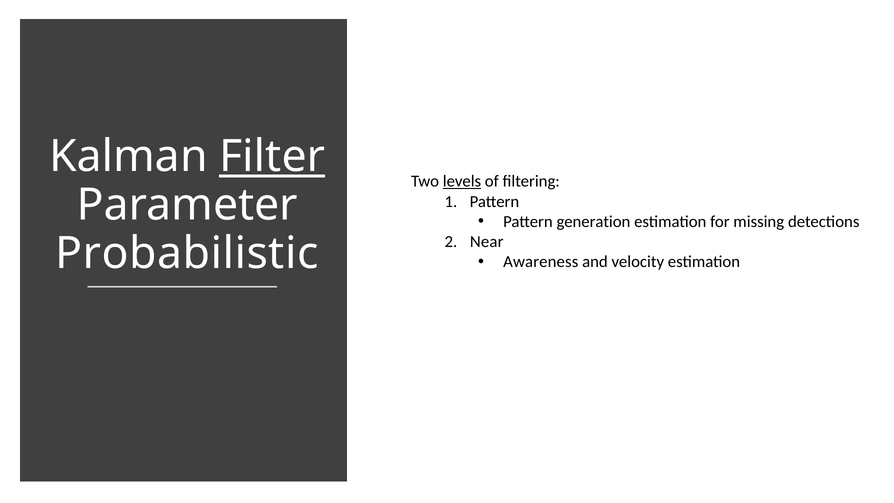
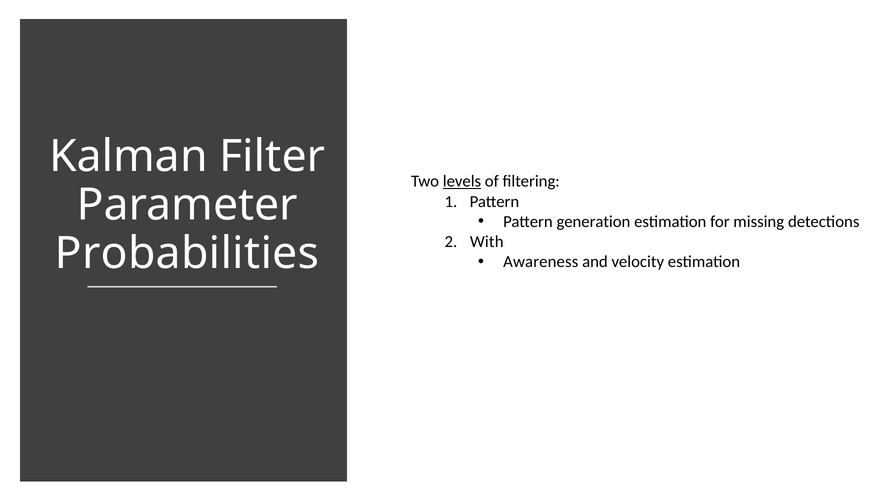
Filter underline: present -> none (272, 157)
Near: Near -> With (487, 242)
Probabilistic: Probabilistic -> Probabilities (187, 253)
